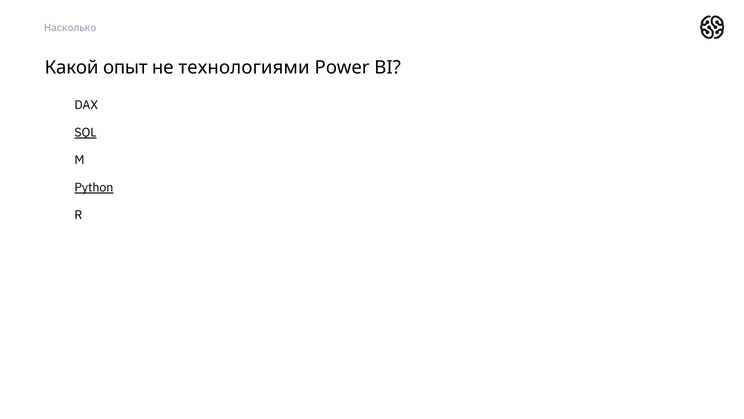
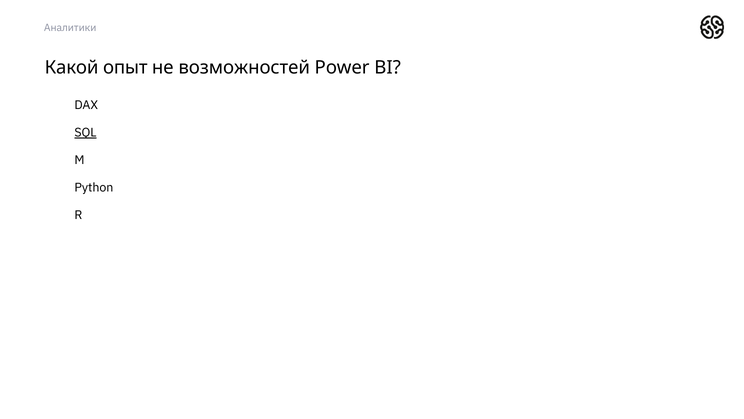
Насколько: Насколько -> Аналитики (70, 28)
технологиями: технологиями -> возможностей (244, 68)
Python underline: present -> none (94, 187)
